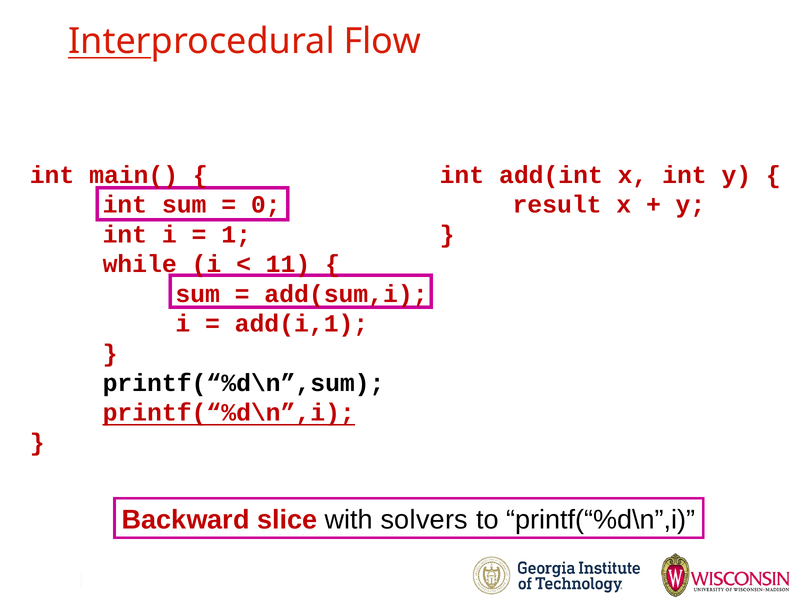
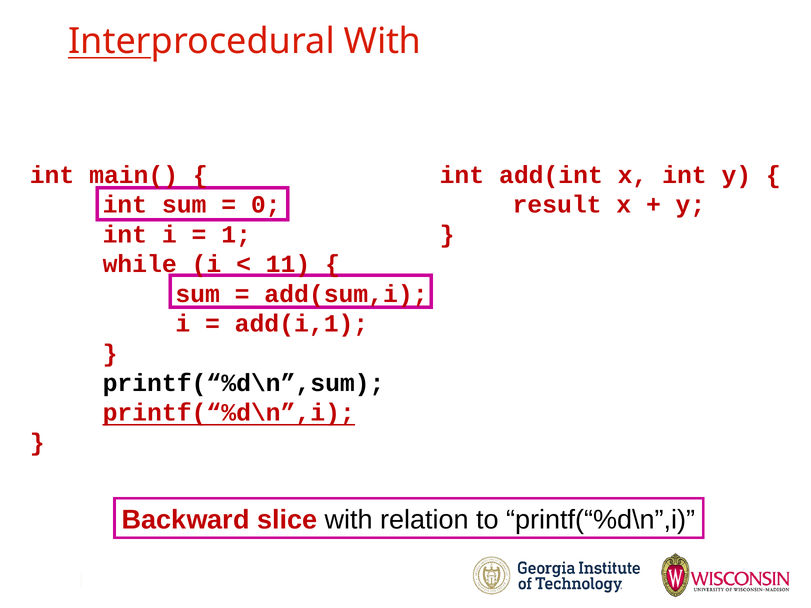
Interprocedural Flow: Flow -> With (382, 41)
solvers: solvers -> relation (424, 520)
